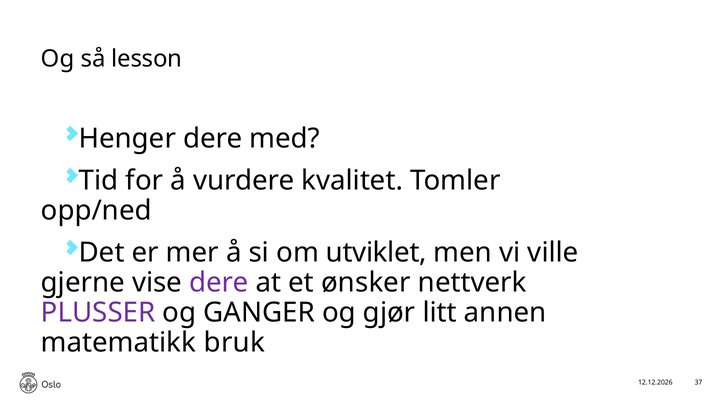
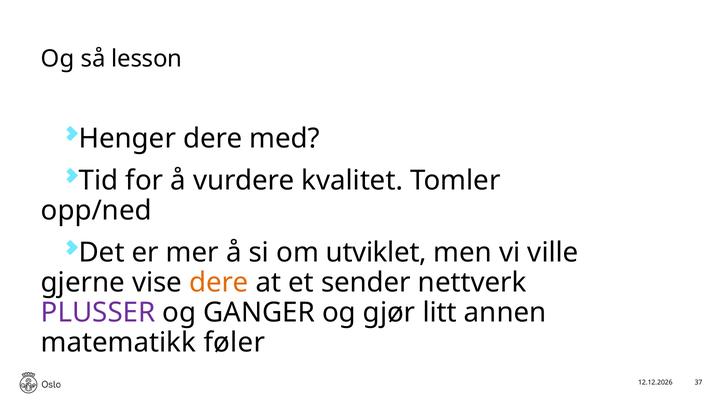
dere colour: purple -> orange (219, 282)
ønsker: ønsker -> sender (366, 282)
bruk: bruk -> føler (234, 342)
